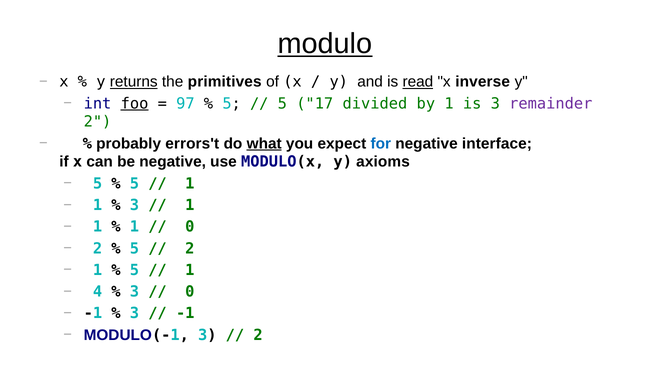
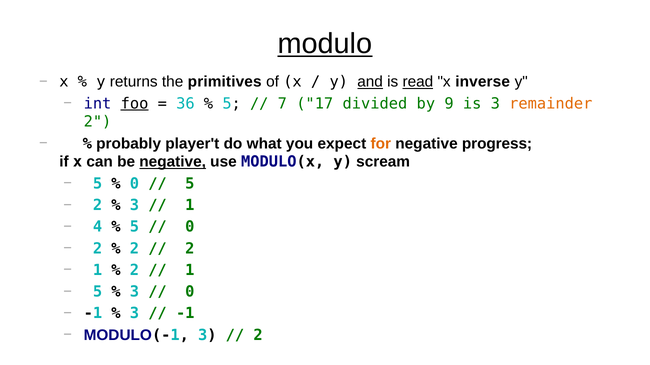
returns underline: present -> none (134, 82)
and underline: none -> present (370, 82)
97: 97 -> 36 (185, 104)
5: 5 -> 7 (282, 104)
by 1: 1 -> 9 (449, 104)
remainder colour: purple -> orange (551, 104)
errors't: errors't -> player't (192, 144)
what underline: present -> none (264, 144)
for colour: blue -> orange (381, 144)
interface: interface -> progress (497, 144)
negative underline: none -> present (173, 162)
axioms: axioms -> scream (383, 162)
5: 5 -> 0 (134, 184)
1: 1 -> 5 (190, 184)
1: 1 -> 2 (98, 206)
1: 1 -> 4 (98, 227)
1: 1 -> 5 (134, 227)
5: 5 -> 2 (134, 249)
5: 5 -> 2 (134, 271)
4: 4 -> 5 (98, 292)
